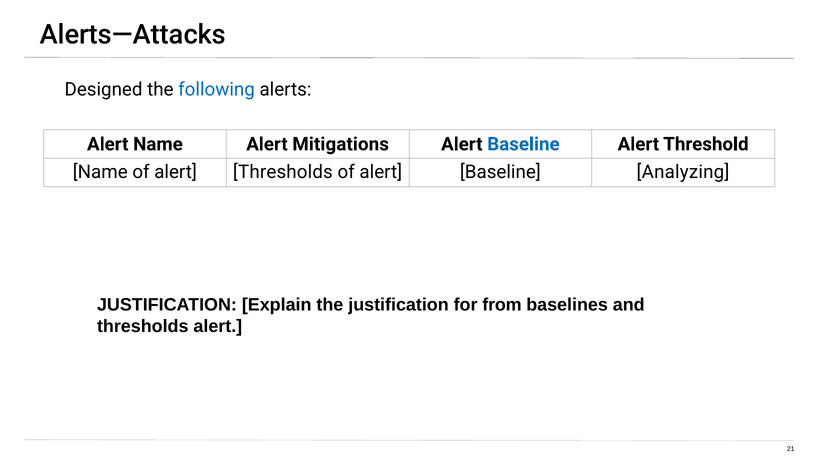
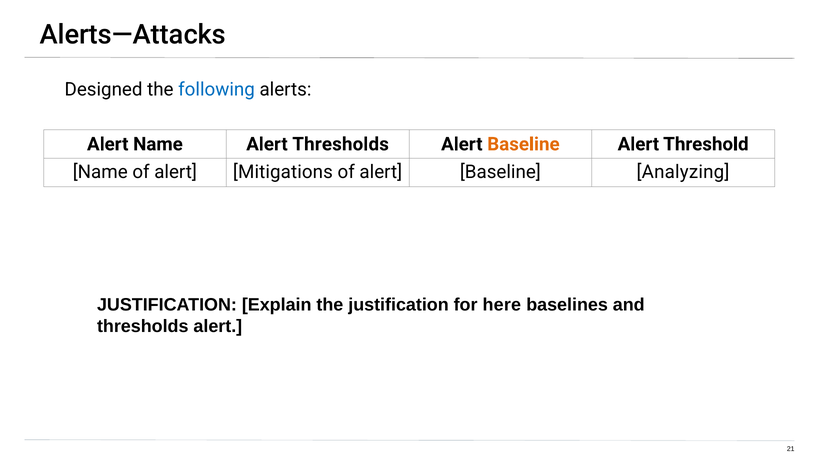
Alert Mitigations: Mitigations -> Thresholds (341, 144)
Baseline colour: blue -> orange (523, 144)
alert Thresholds: Thresholds -> Mitigations (283, 172)
from: from -> here (502, 305)
